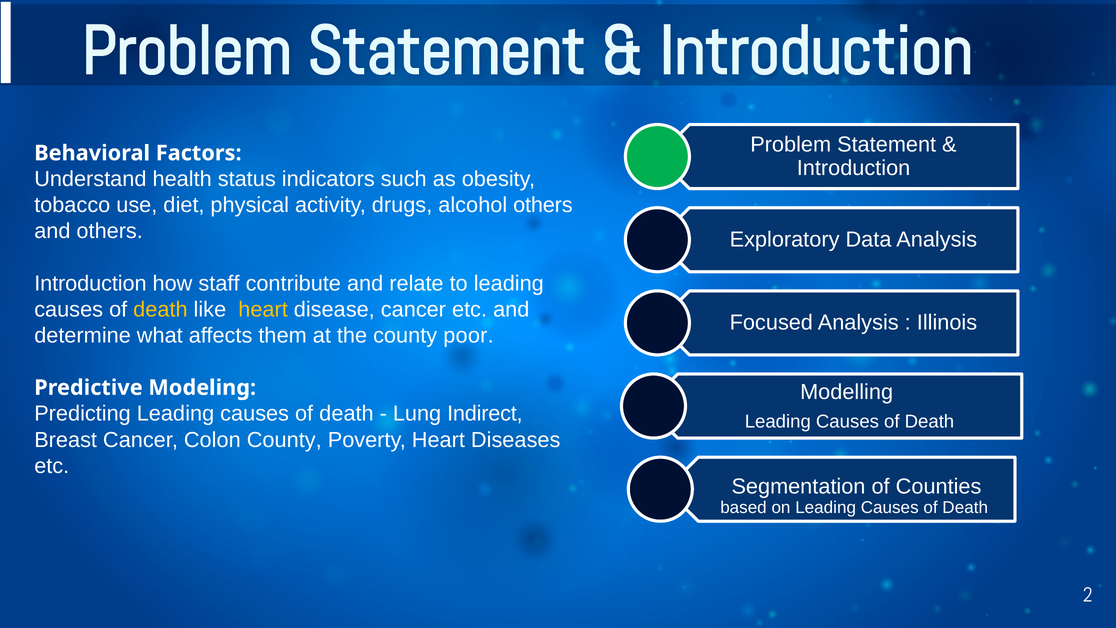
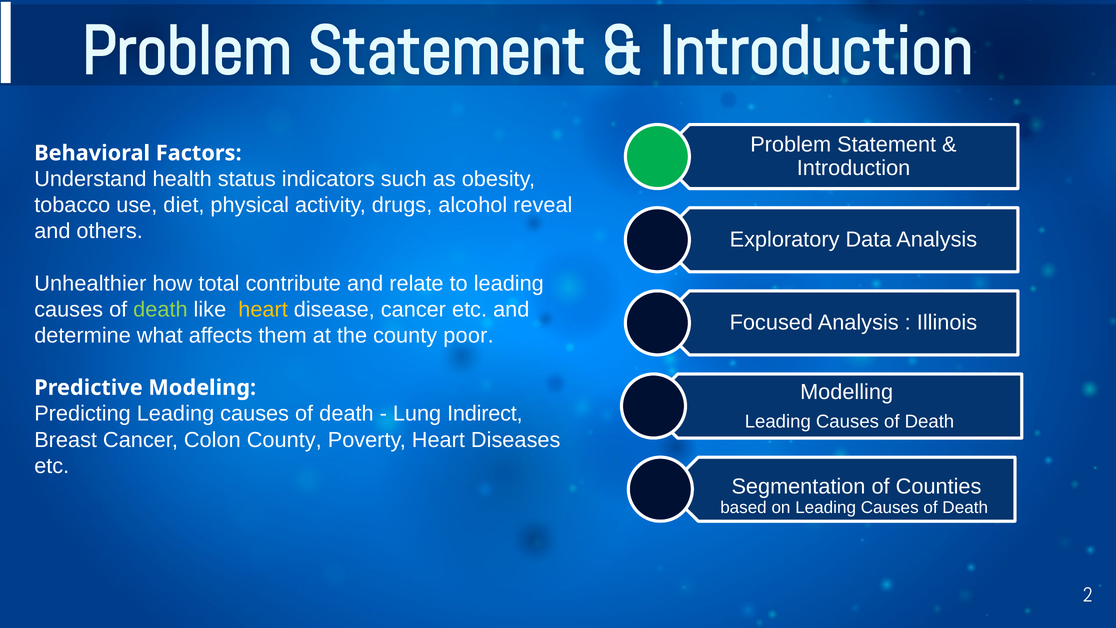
alcohol others: others -> reveal (543, 205)
Introduction: Introduction -> Unhealthier (90, 283)
staff: staff -> total (219, 283)
death colour: yellow -> light green (160, 309)
